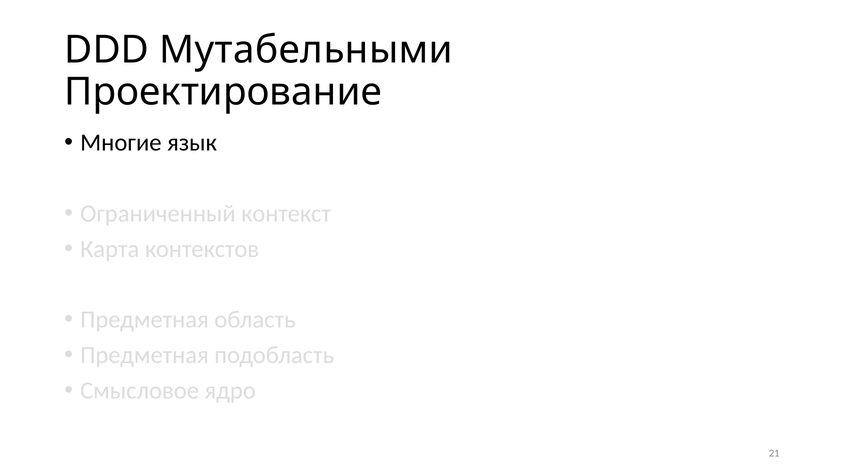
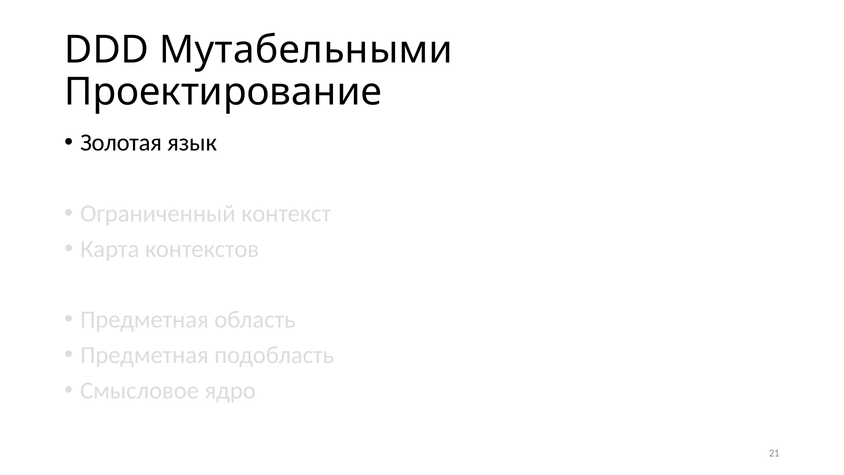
Многие: Многие -> Золотая (121, 143)
